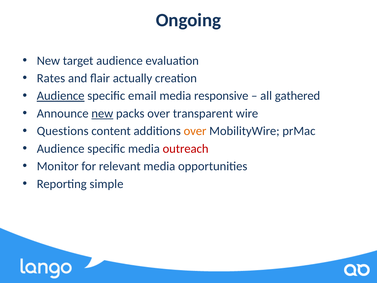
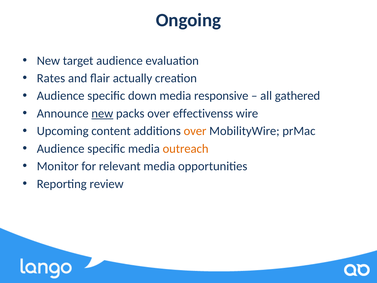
Audience underline: present -> none (61, 96)
email: email -> down (142, 96)
transparent: transparent -> effectivenss (203, 113)
Questions: Questions -> Upcoming (63, 131)
outreach colour: red -> orange (186, 149)
simple: simple -> review (107, 184)
